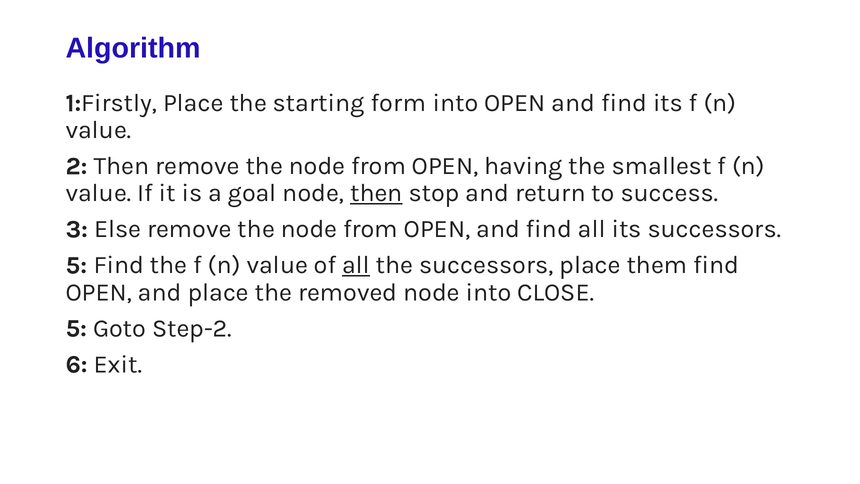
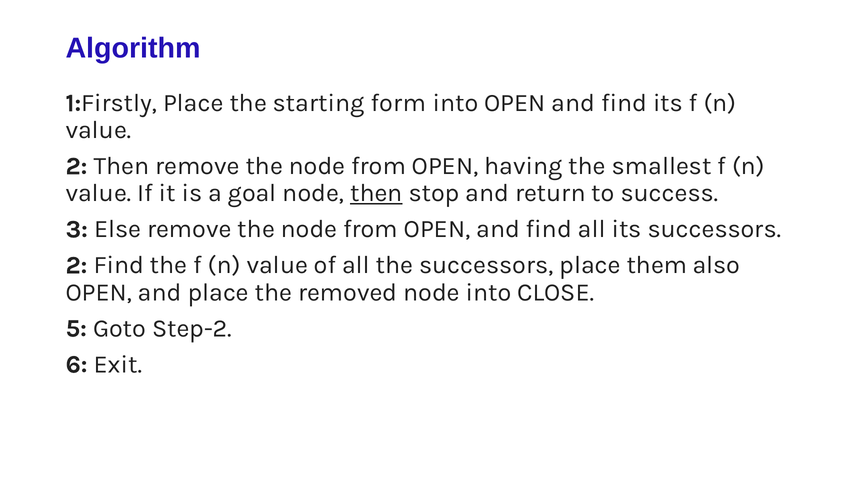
5: 5 -> 2 (76, 265)
all underline: present -> none (356, 265)
them find: find -> also (716, 265)
